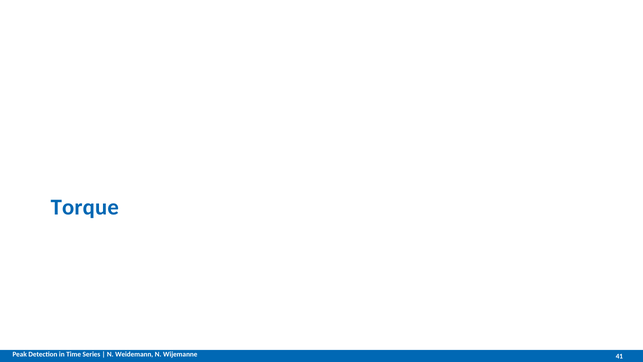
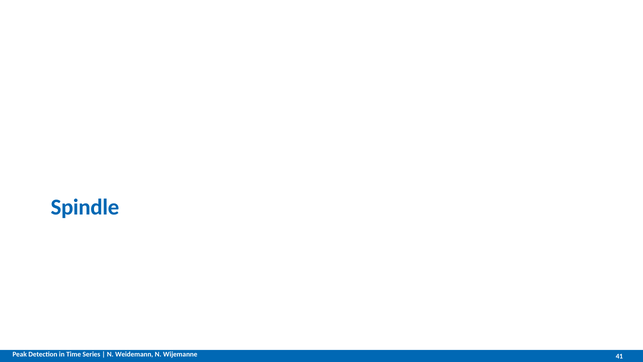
Torque: Torque -> Spindle (85, 207)
